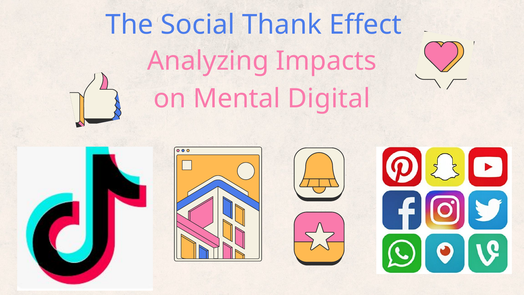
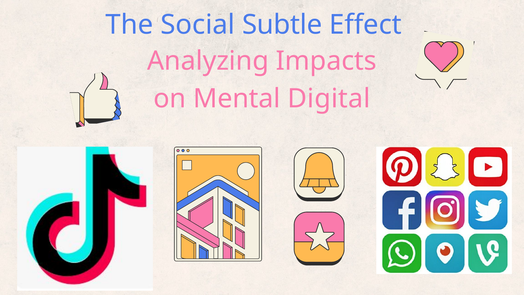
Thank: Thank -> Subtle (282, 25)
